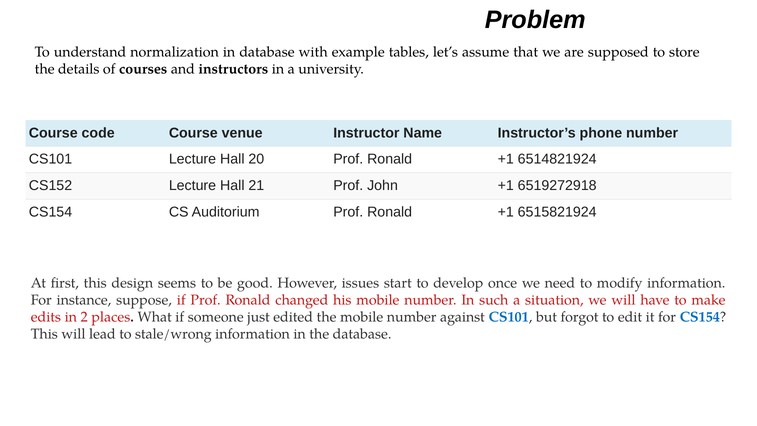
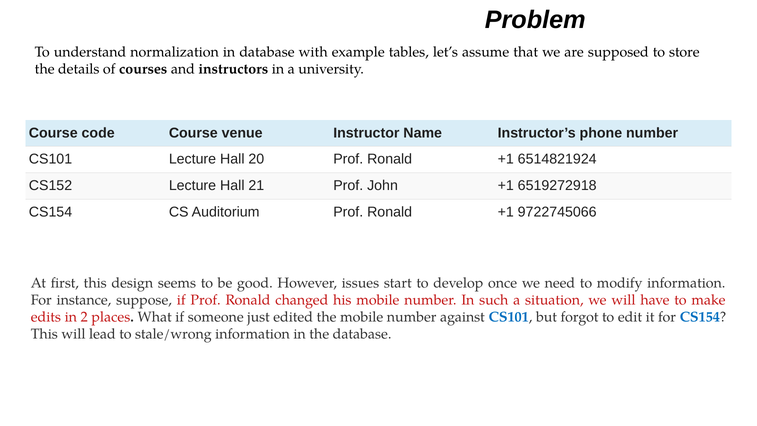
6515821924: 6515821924 -> 9722745066 (557, 212)
